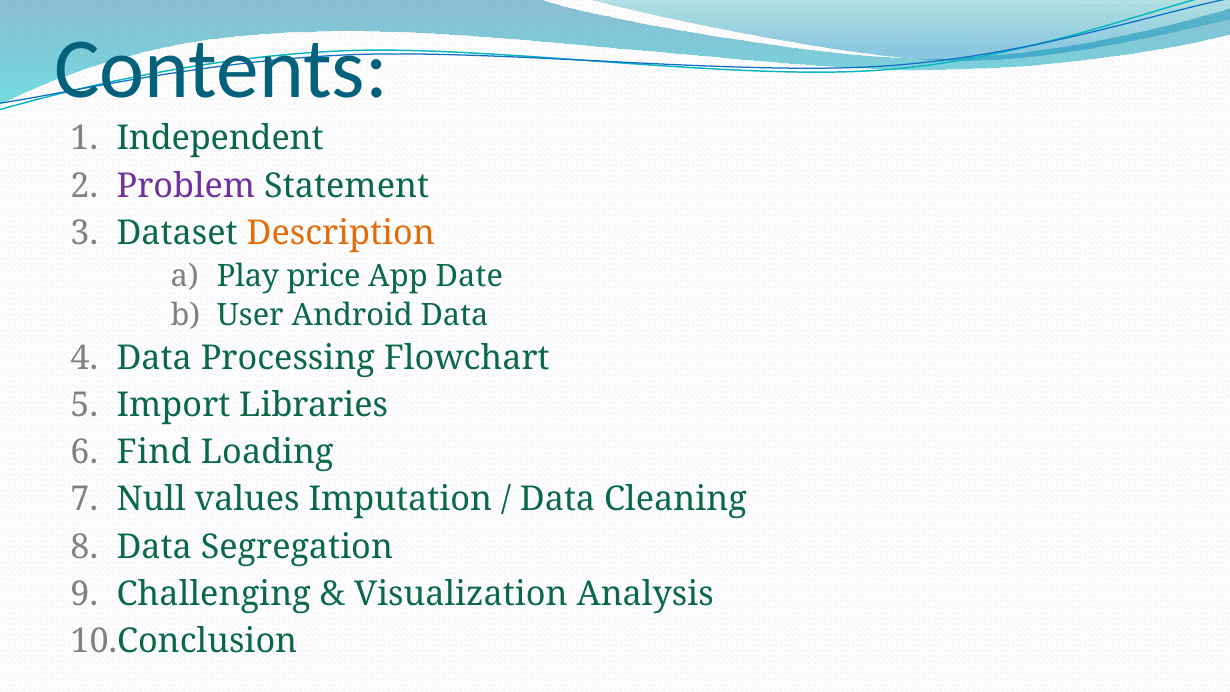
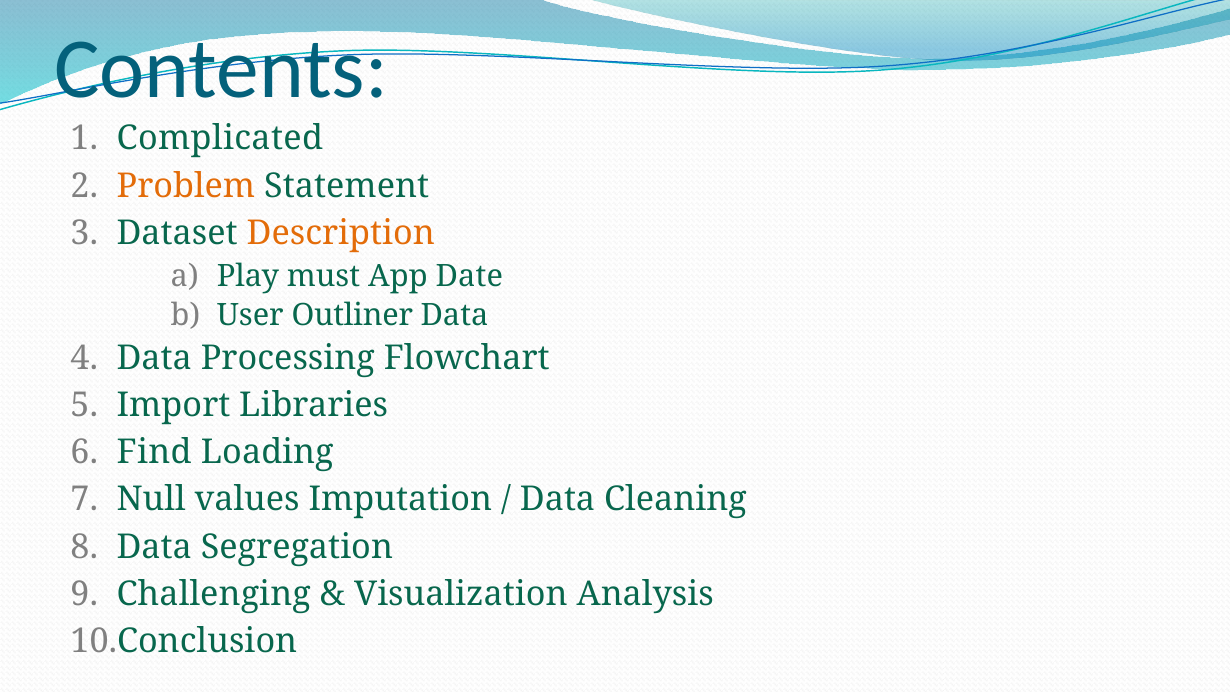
Independent: Independent -> Complicated (220, 139)
Problem colour: purple -> orange (186, 186)
price: price -> must (324, 276)
Android: Android -> Outliner (352, 315)
